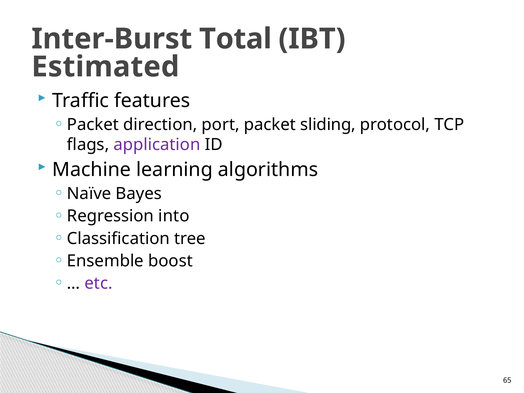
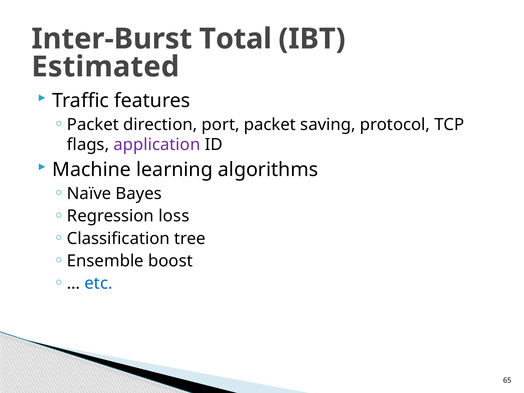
sliding: sliding -> saving (328, 125)
into: into -> loss (174, 216)
etc colour: purple -> blue (99, 283)
